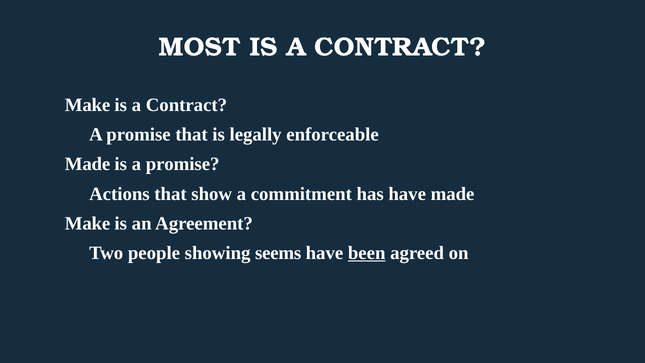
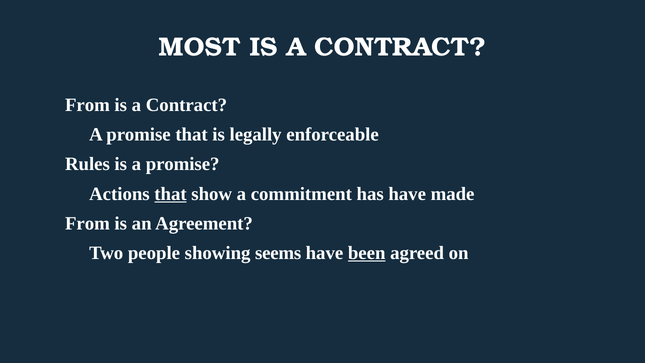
Make: Make -> From (87, 105)
Made: Made -> Rules (87, 164)
that underline: none -> present (171, 194)
Make: Make -> From (87, 223)
